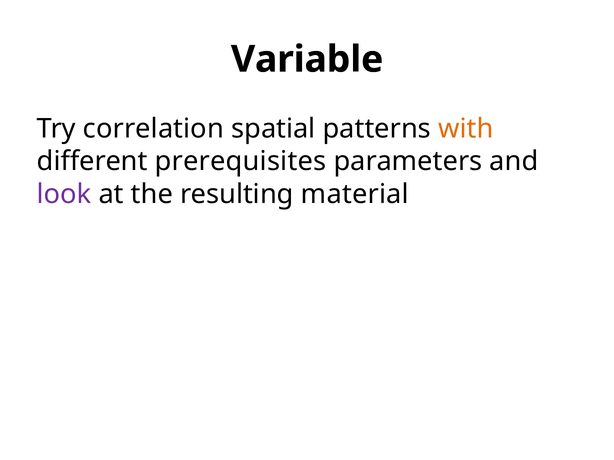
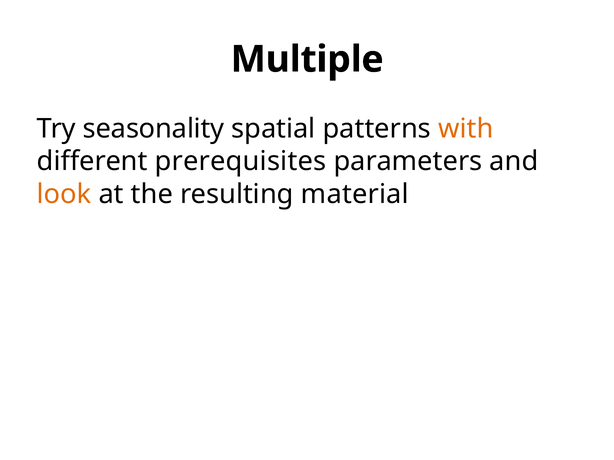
Variable: Variable -> Multiple (307, 59)
correlation: correlation -> seasonality (154, 129)
look colour: purple -> orange (64, 194)
